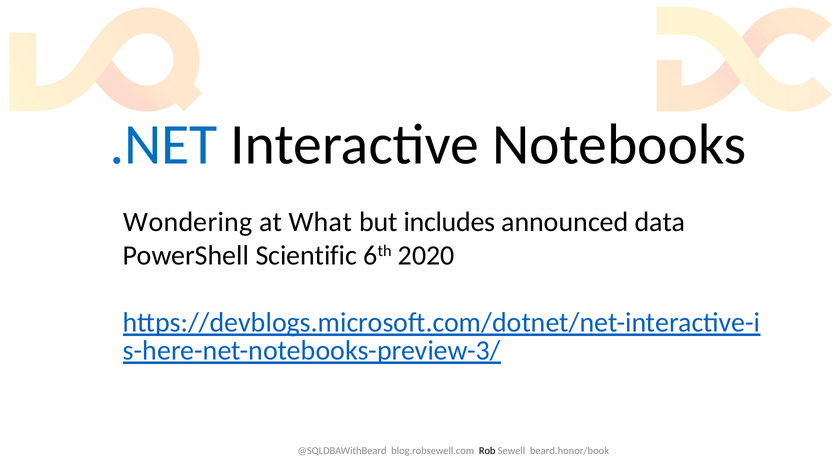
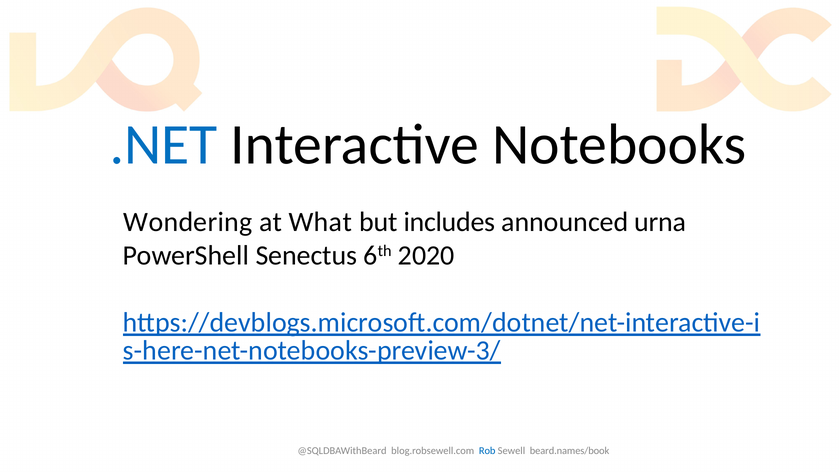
data: data -> urna (660, 222)
Scientific: Scientific -> Senectus (306, 255)
Rob colour: black -> blue (487, 451)
beard.honor/book: beard.honor/book -> beard.names/book (570, 451)
